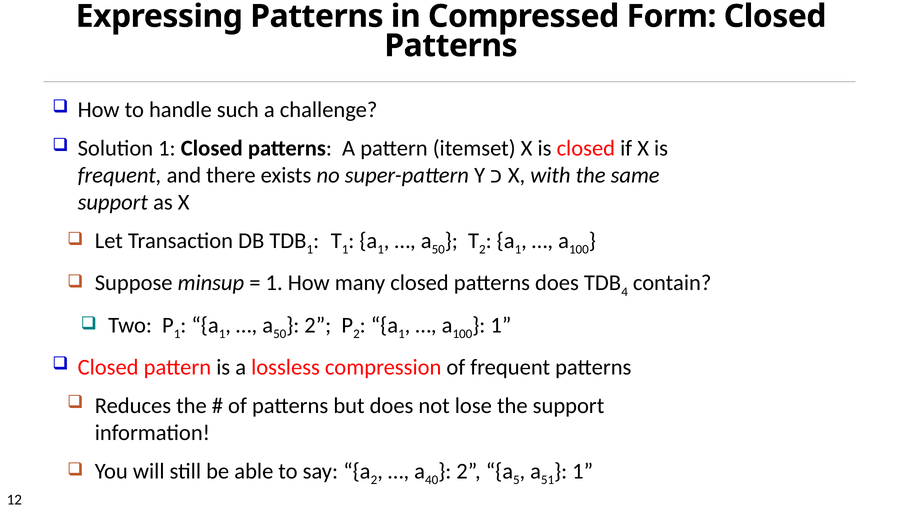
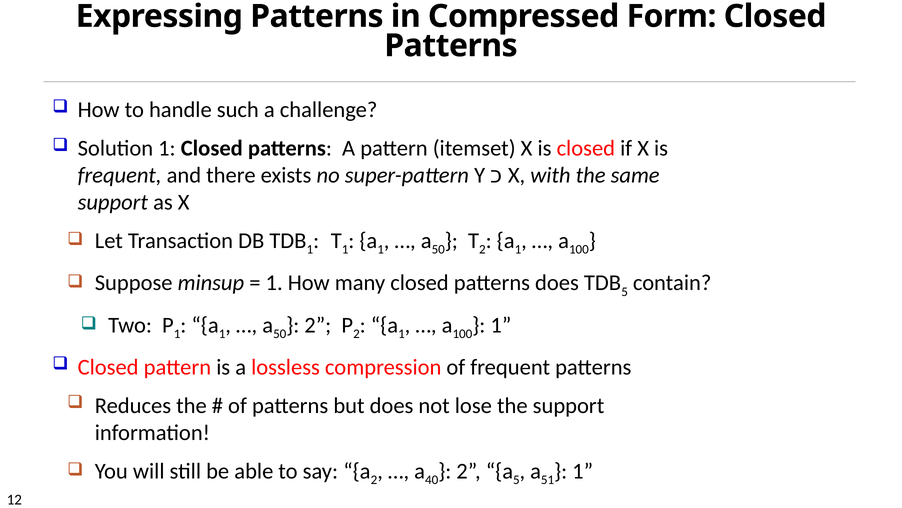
4: 4 -> 5 (625, 291)
